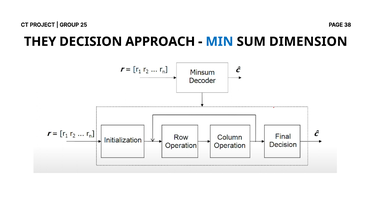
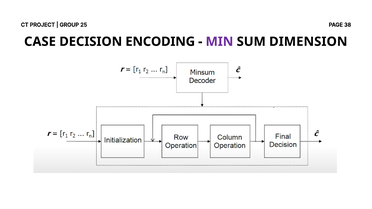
THEY: THEY -> CASE (40, 42)
APPROACH: APPROACH -> ENCODING (160, 42)
MIN colour: blue -> purple (219, 42)
